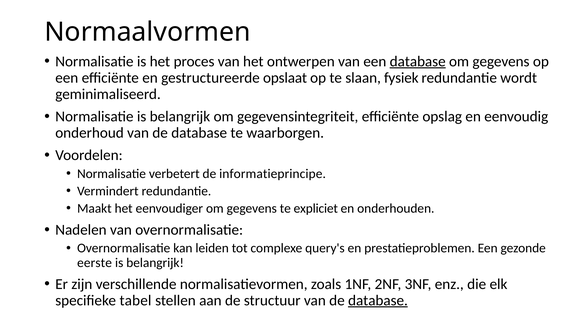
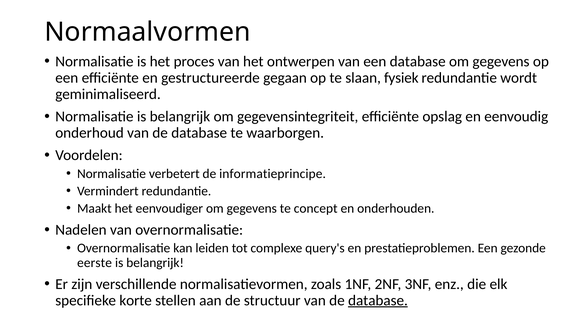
database underline: present -> none (418, 62)
opslaat: opslaat -> gegaan (285, 78)
expliciet: expliciet -> concept (316, 209)
tabel: tabel -> korte (136, 301)
